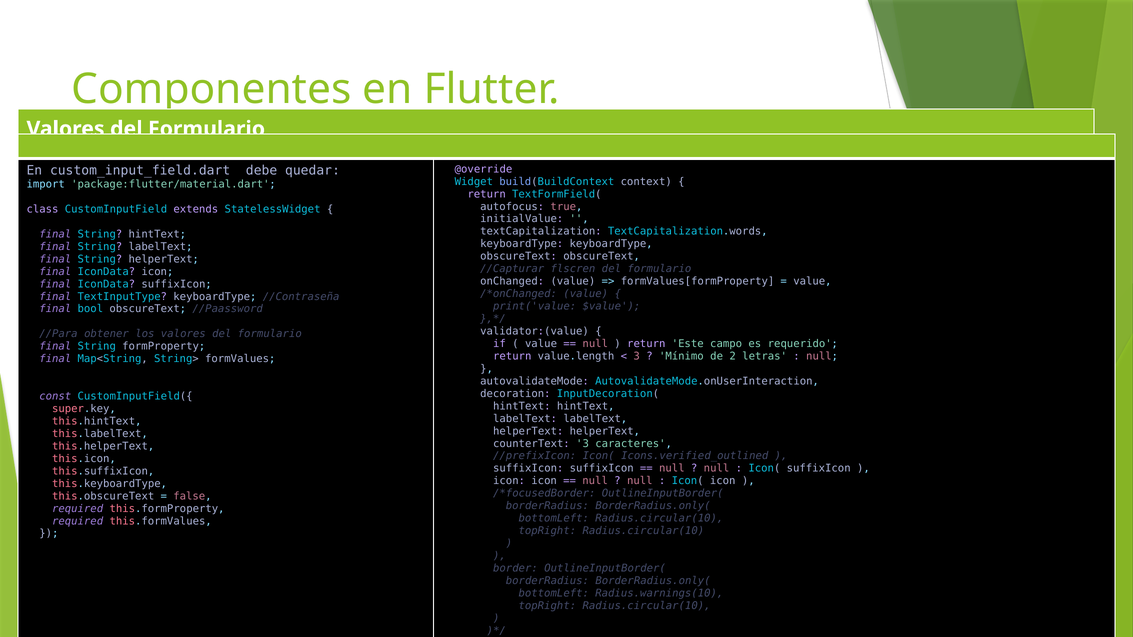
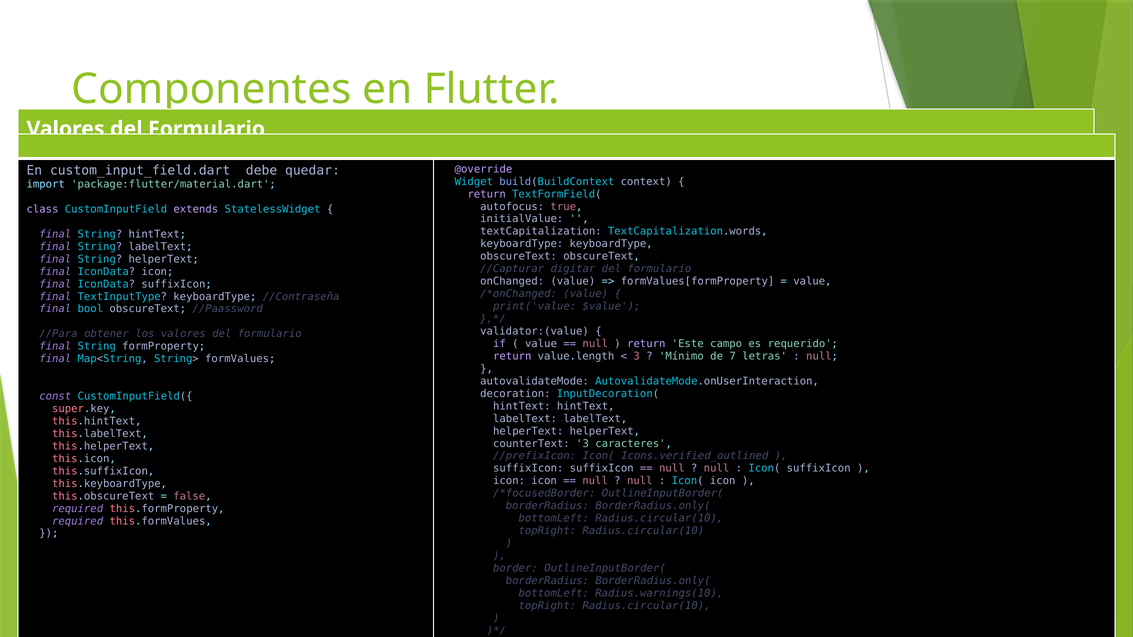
flscren: flscren -> digitar (573, 269)
2: 2 -> 7 (733, 356)
